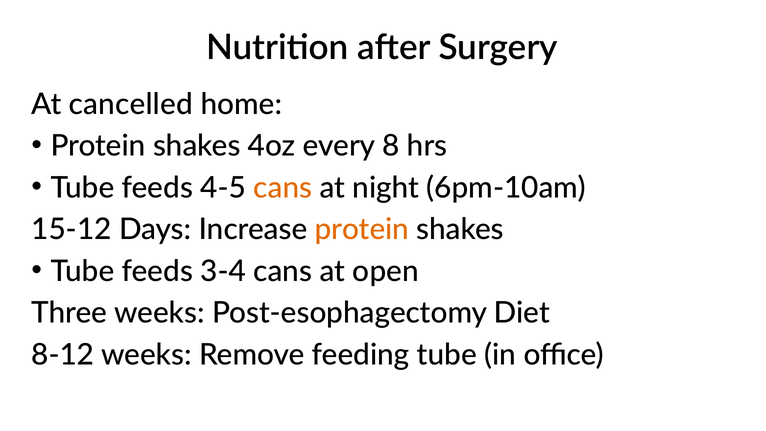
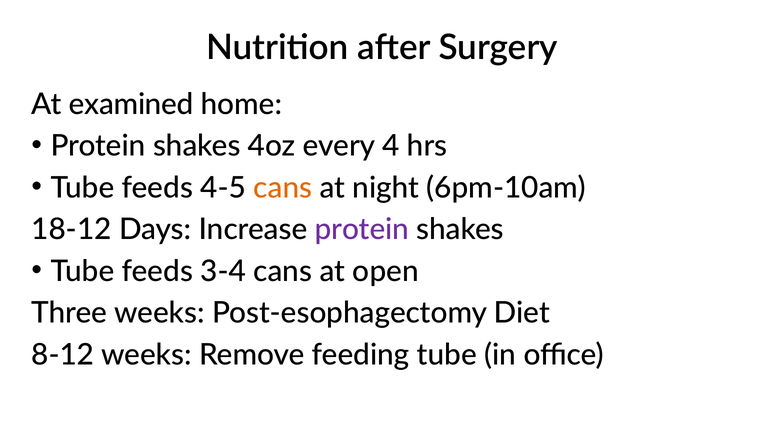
cancelled: cancelled -> examined (131, 104)
8: 8 -> 4 (391, 146)
15-12: 15-12 -> 18-12 (72, 229)
protein colour: orange -> purple (362, 229)
